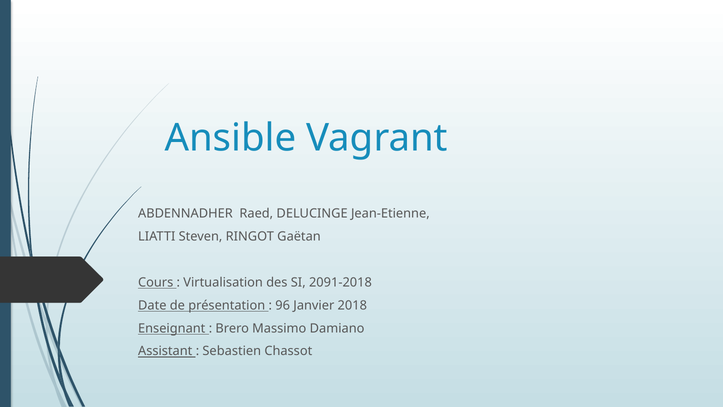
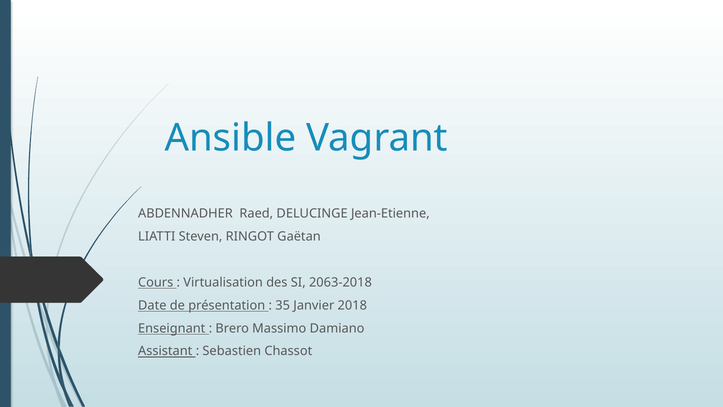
2091-2018: 2091-2018 -> 2063-2018 (340, 282)
96: 96 -> 35 (283, 305)
